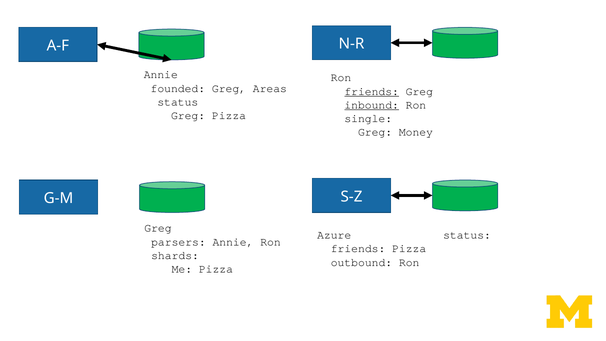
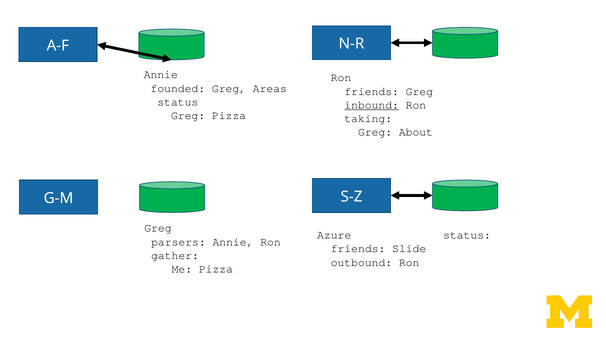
friends underline: present -> none (372, 91)
single: single -> taking (368, 118)
Money: Money -> About (416, 132)
friends Pizza: Pizza -> Slide (409, 249)
shards: shards -> gather (175, 255)
